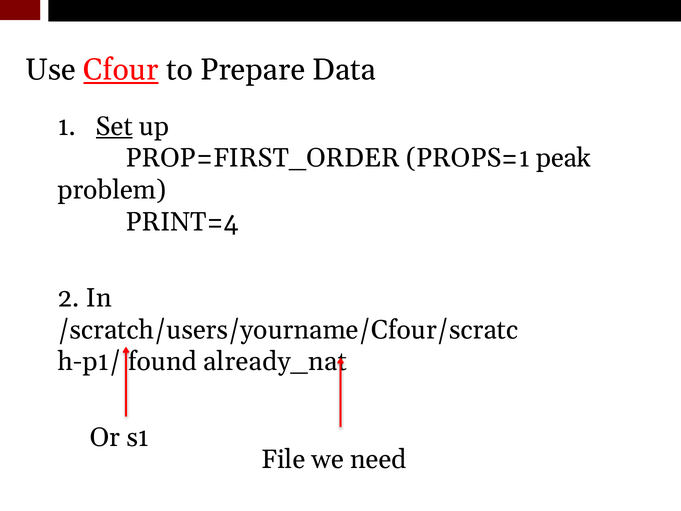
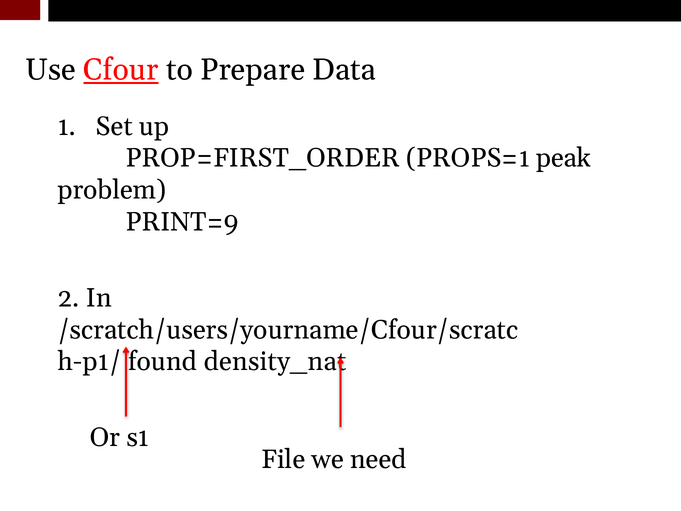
Set underline: present -> none (114, 126)
PRINT=4: PRINT=4 -> PRINT=9 (182, 222)
already_nat: already_nat -> density_nat (275, 361)
